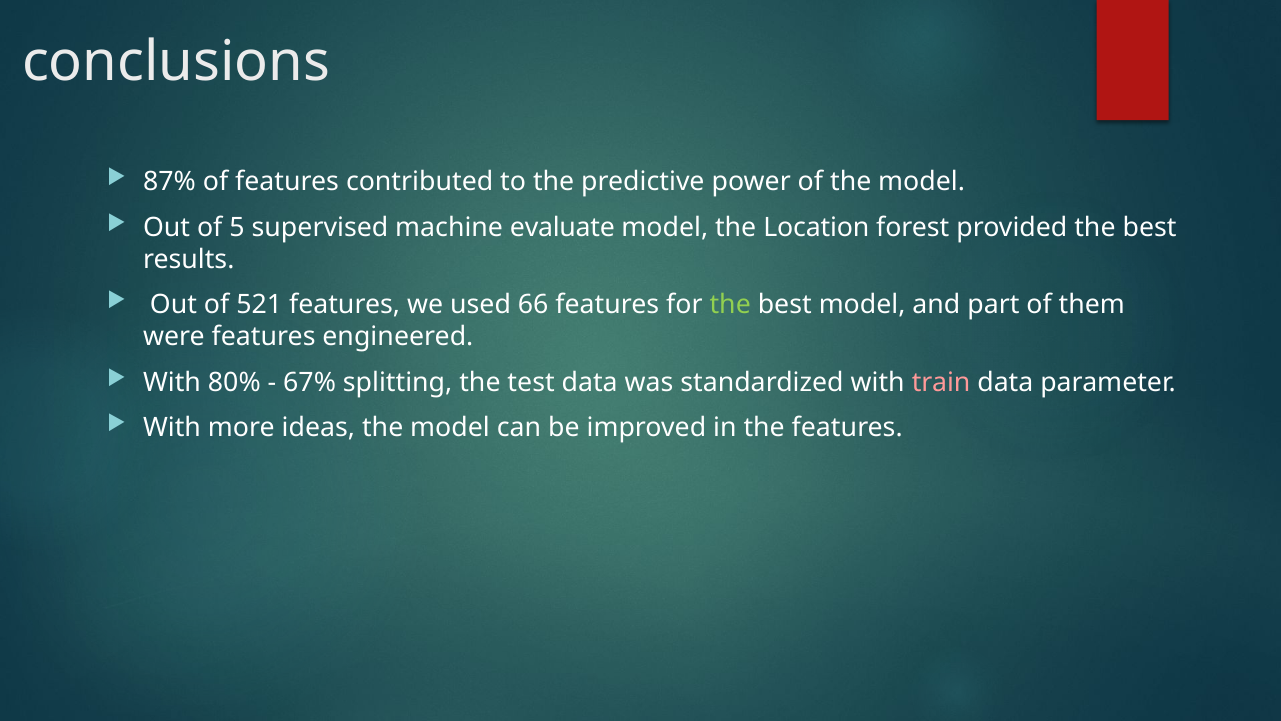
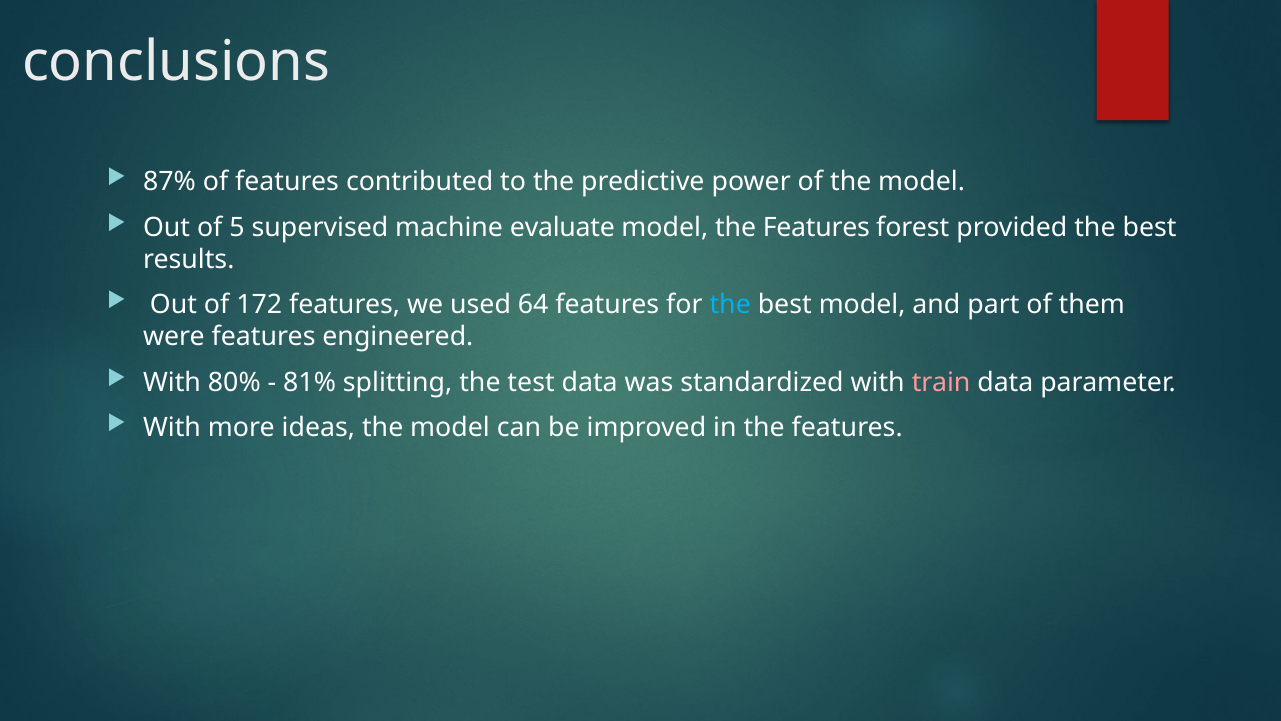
model the Location: Location -> Features (816, 227)
521: 521 -> 172 (259, 305)
66: 66 -> 64 (533, 305)
the colour: light green -> light blue (730, 305)
67%: 67% -> 81% (310, 382)
